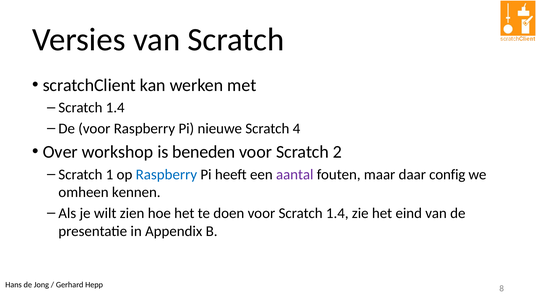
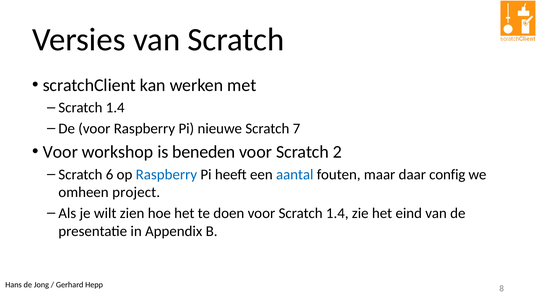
4: 4 -> 7 (296, 128)
Over: Over -> Voor (60, 152)
1: 1 -> 6 (110, 174)
aantal colour: purple -> blue (295, 174)
kennen: kennen -> project (136, 192)
